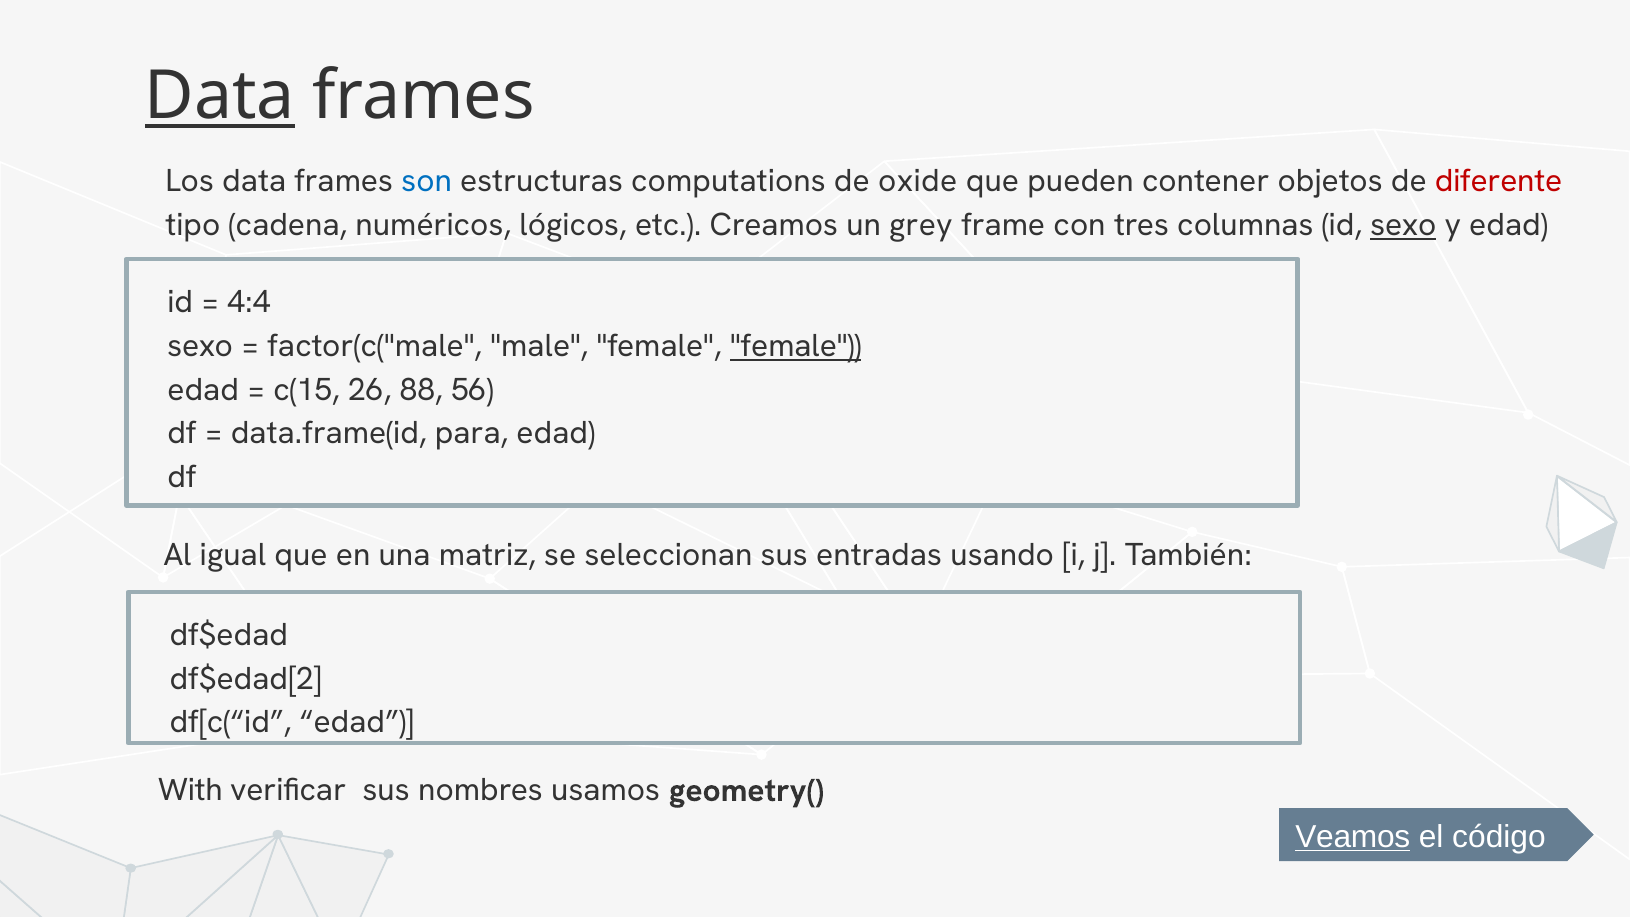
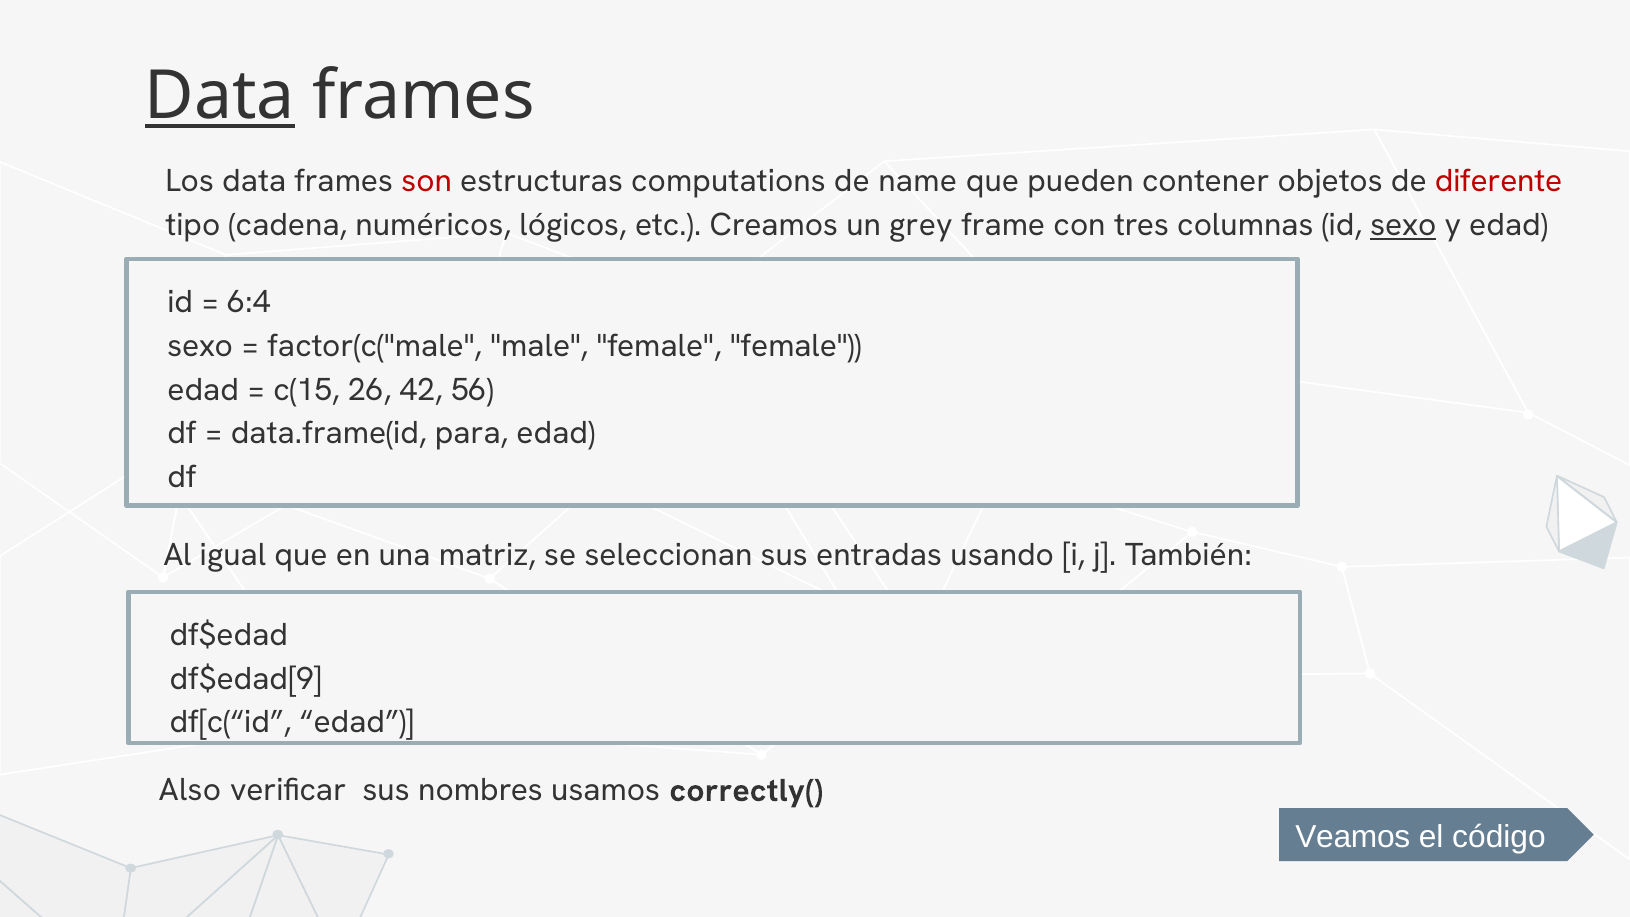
son colour: blue -> red (427, 181)
oxide: oxide -> name (918, 181)
4:4: 4:4 -> 6:4 (249, 302)
female underline: present -> none (796, 346)
88: 88 -> 42 (421, 390)
df$edad[2: df$edad[2 -> df$edad[9 (246, 679)
With: With -> Also (190, 790)
geometry(: geometry( -> correctly( (746, 790)
Veamos underline: present -> none (1353, 837)
